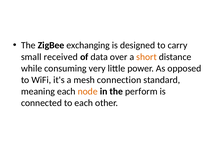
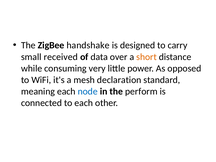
exchanging: exchanging -> handshake (88, 45)
connection: connection -> declaration (119, 80)
node colour: orange -> blue (88, 91)
